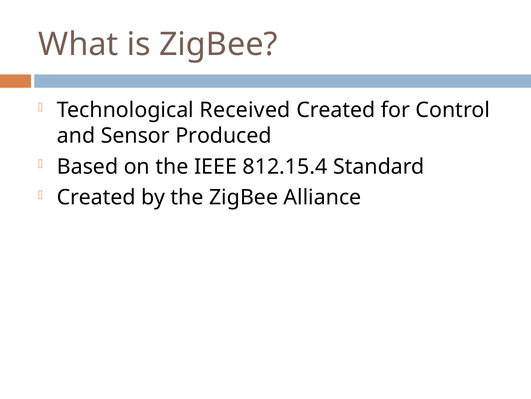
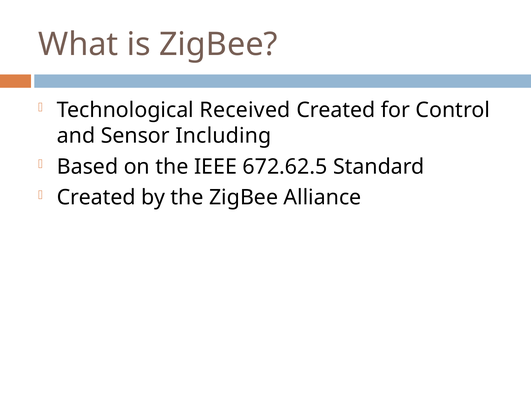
Produced: Produced -> Including (223, 136)
812.15.4: 812.15.4 -> 672.62.5 (285, 166)
